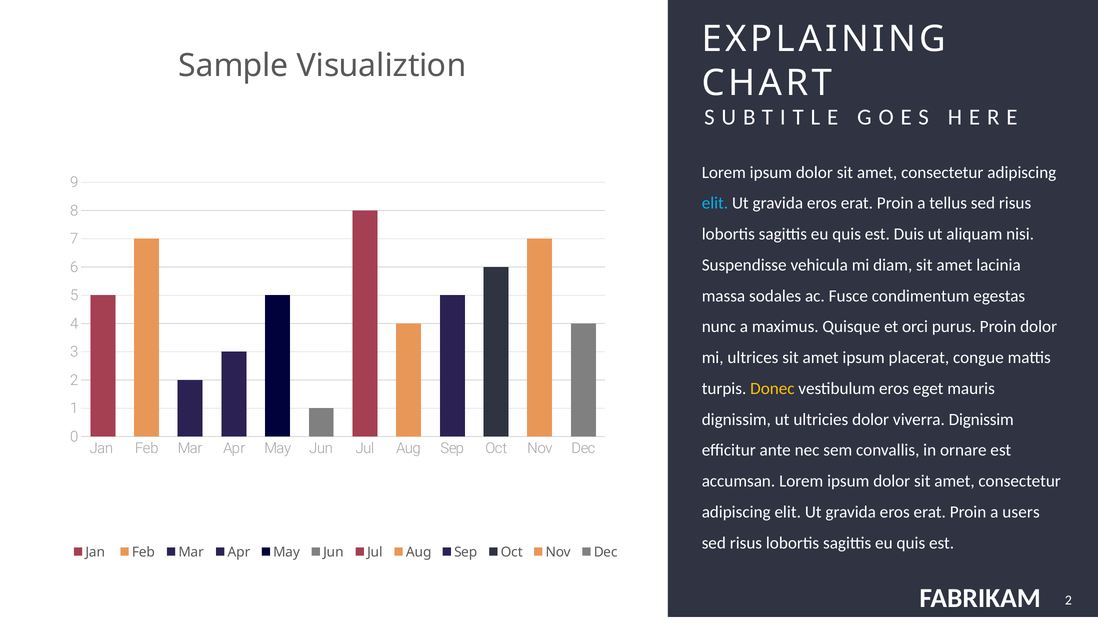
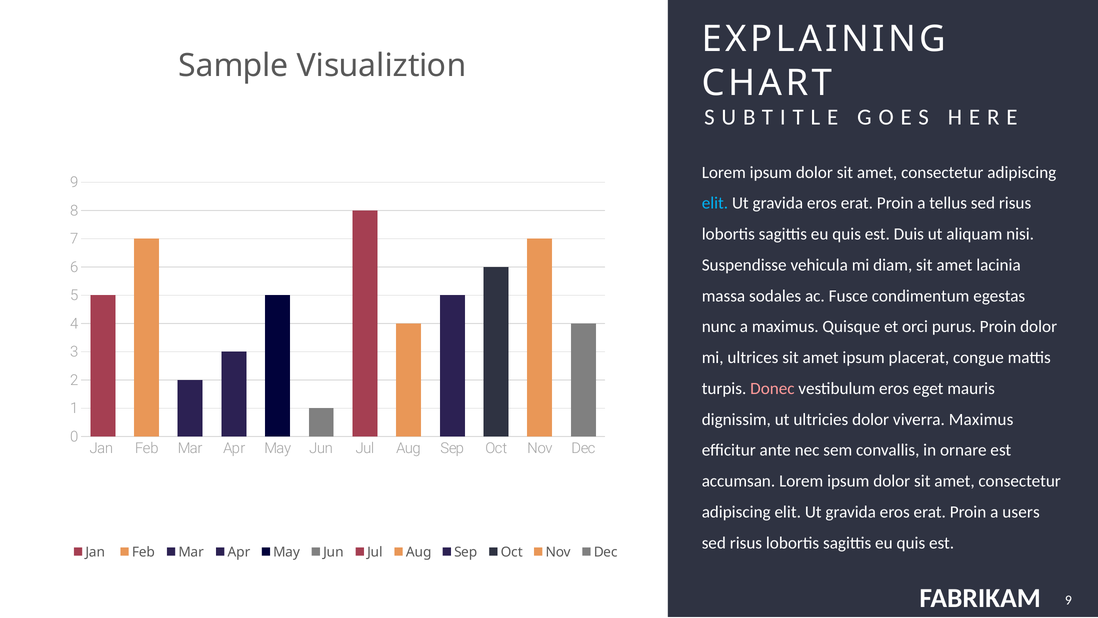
Donec colour: yellow -> pink (772, 388)
viverra Dignissim: Dignissim -> Maximus (981, 419)
2: 2 -> 9 (1068, 600)
